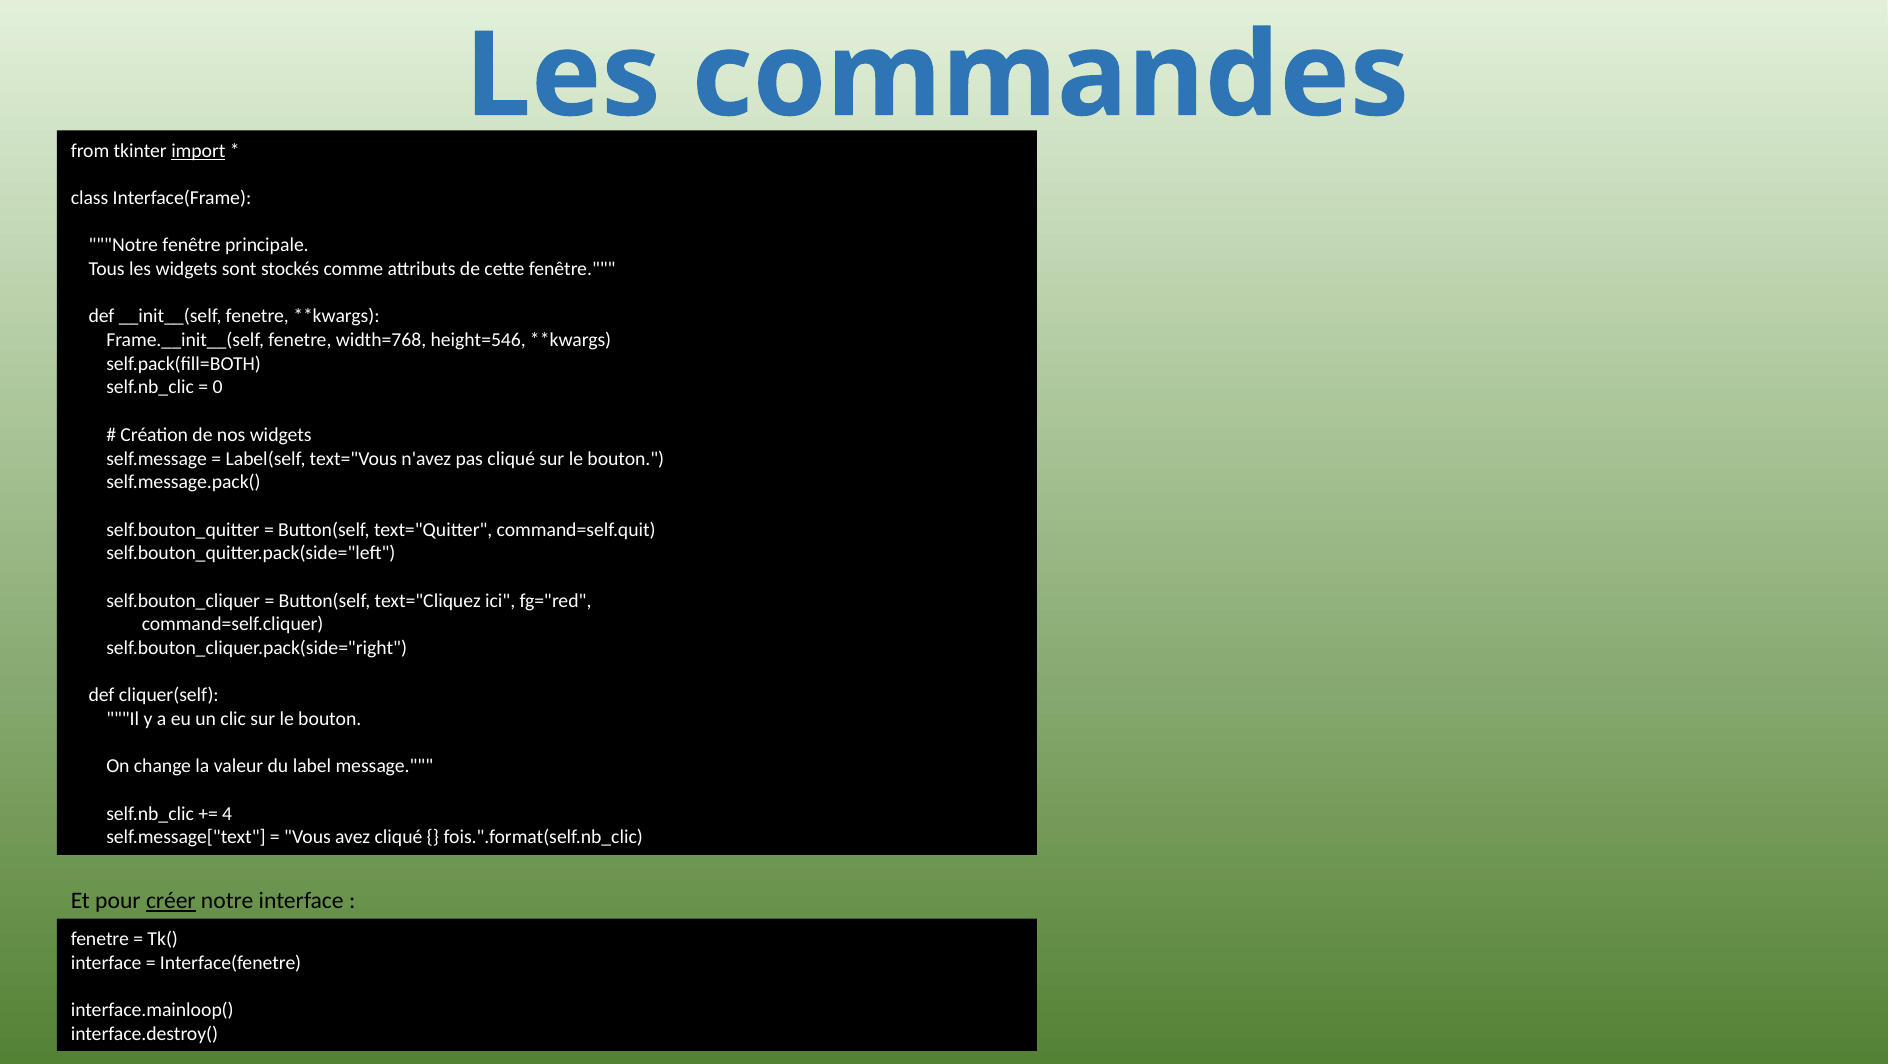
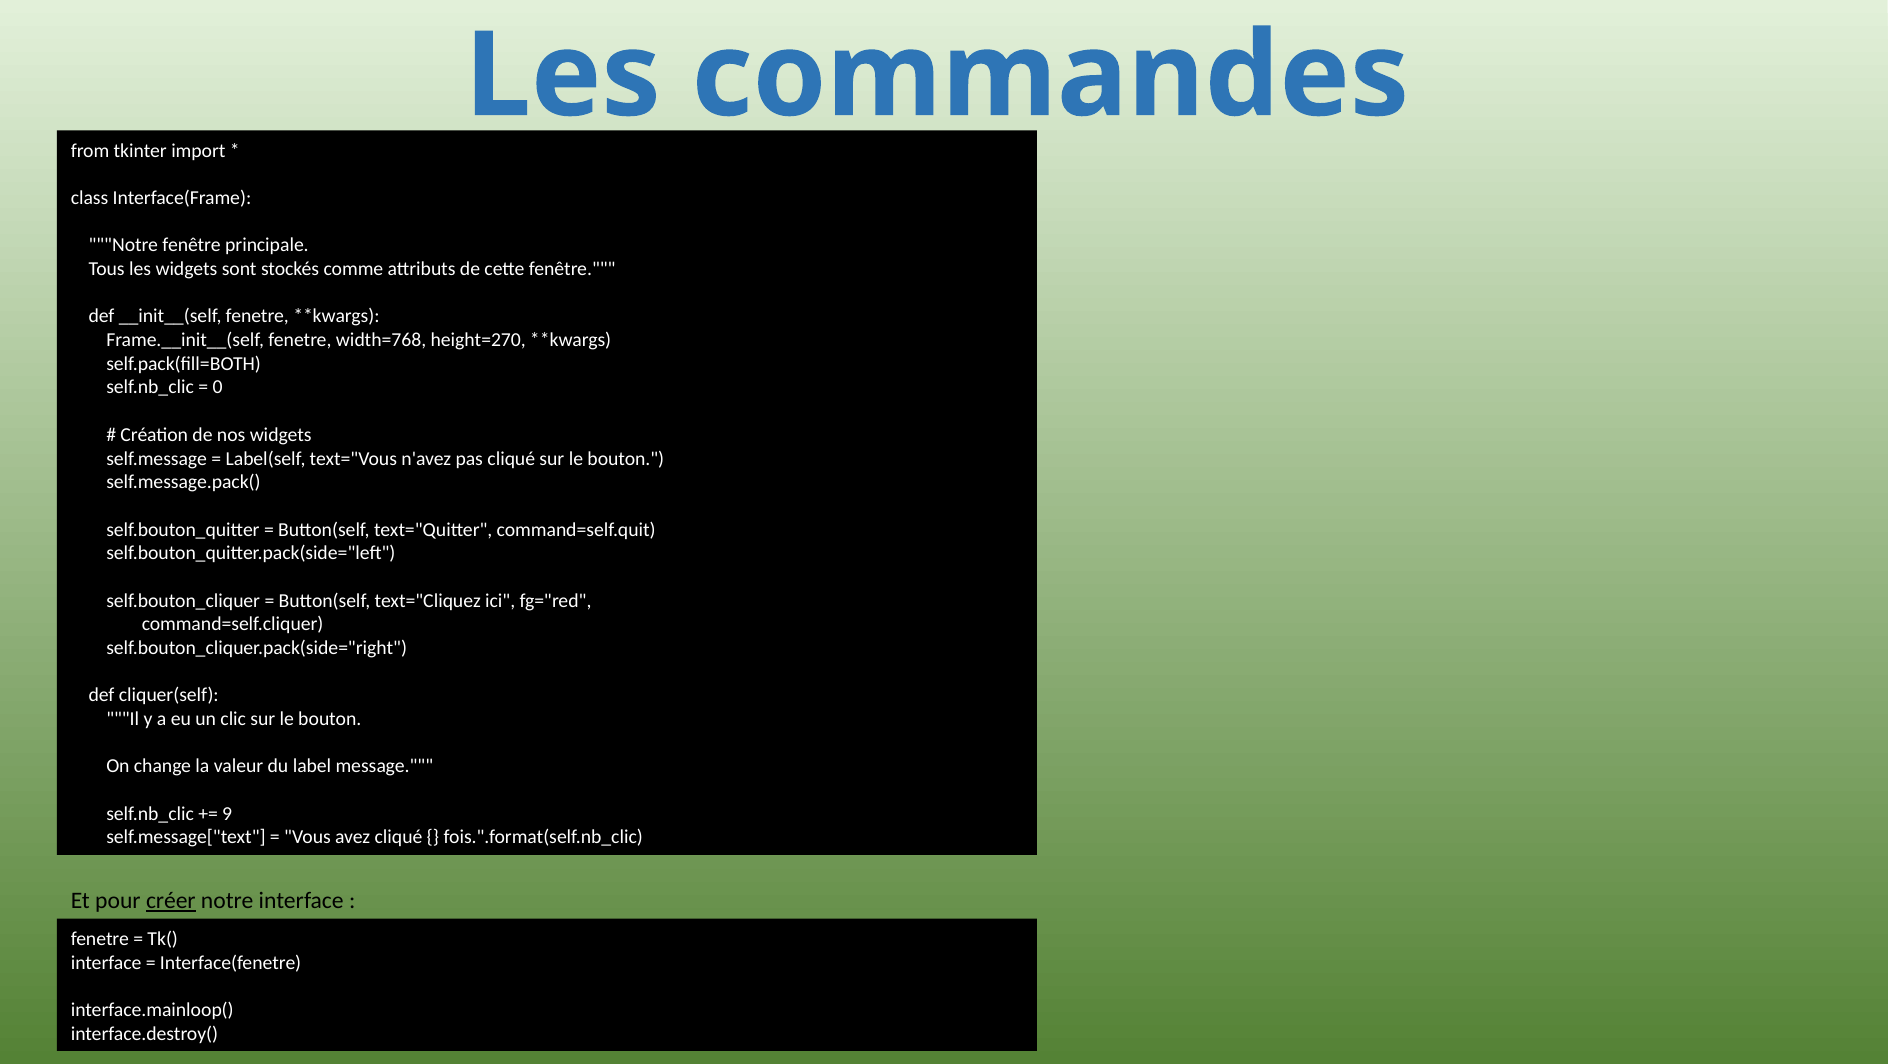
import underline: present -> none (198, 151)
height=546: height=546 -> height=270 (478, 340)
4: 4 -> 9 (227, 814)
